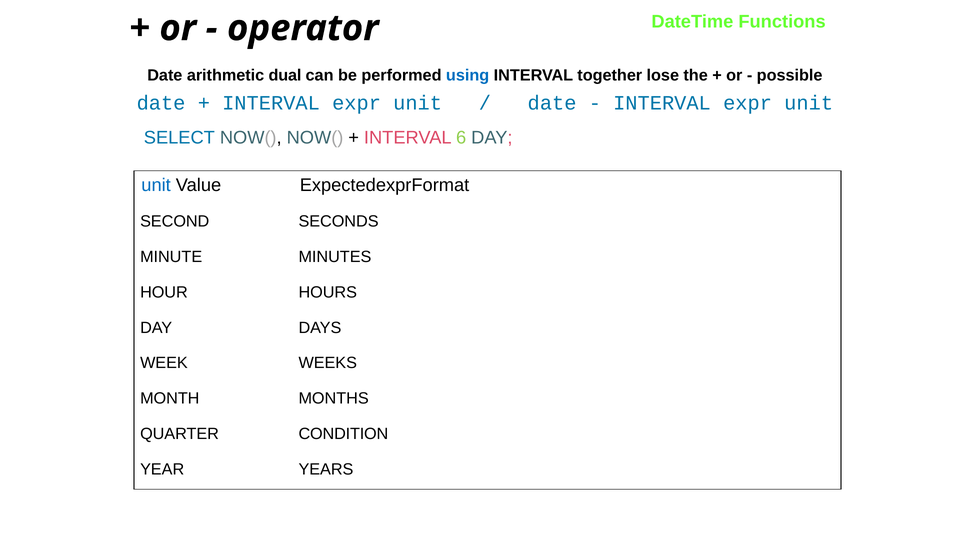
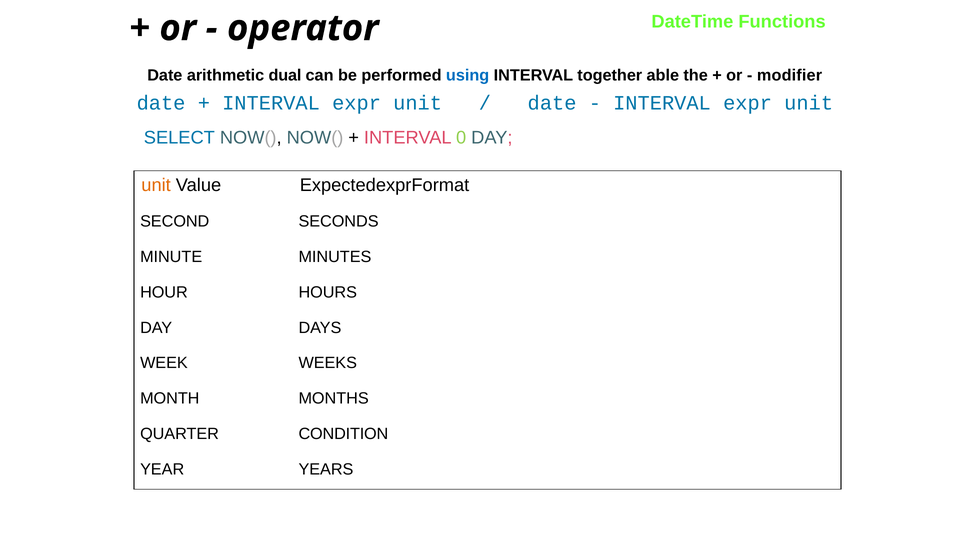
lose: lose -> able (663, 75)
possible: possible -> modifier (790, 75)
6: 6 -> 0 (461, 138)
unit colour: blue -> orange (156, 185)
